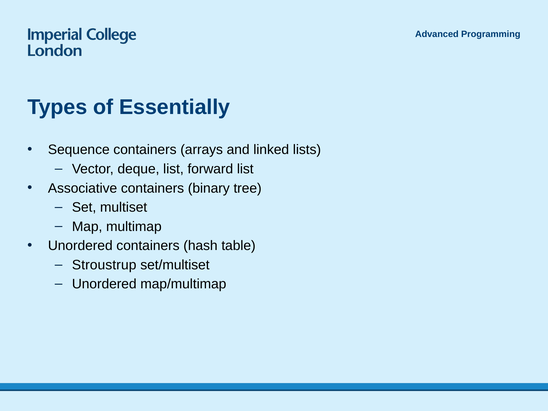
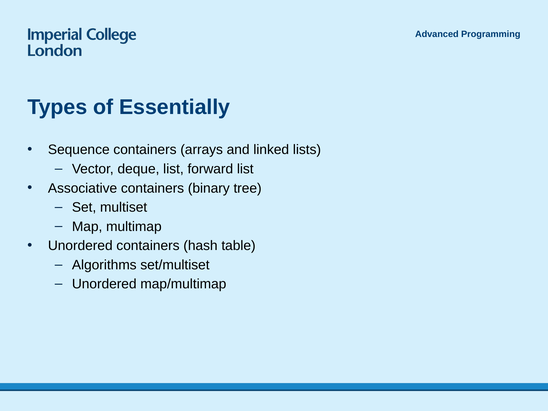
Stroustrup: Stroustrup -> Algorithms (104, 265)
